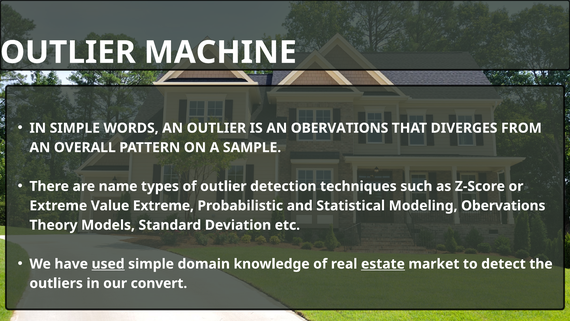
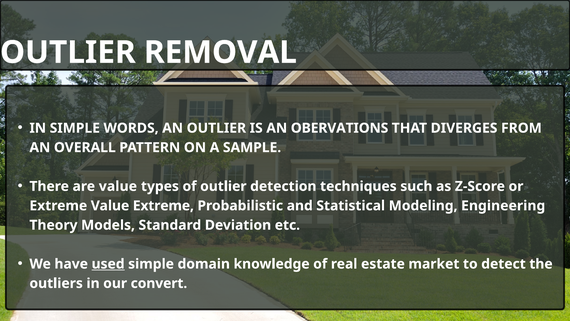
MACHINE: MACHINE -> REMOVAL (220, 52)
are name: name -> value (118, 186)
Modeling Obervations: Obervations -> Engineering (503, 206)
estate underline: present -> none (383, 264)
